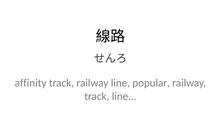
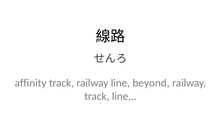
popular: popular -> beyond (151, 83)
